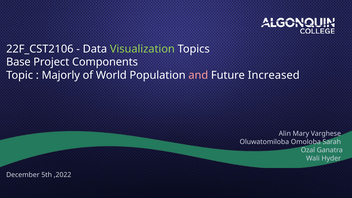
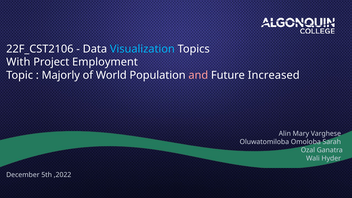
Visualization colour: light green -> light blue (142, 49)
Base: Base -> With (18, 62)
Components: Components -> Employment (105, 62)
